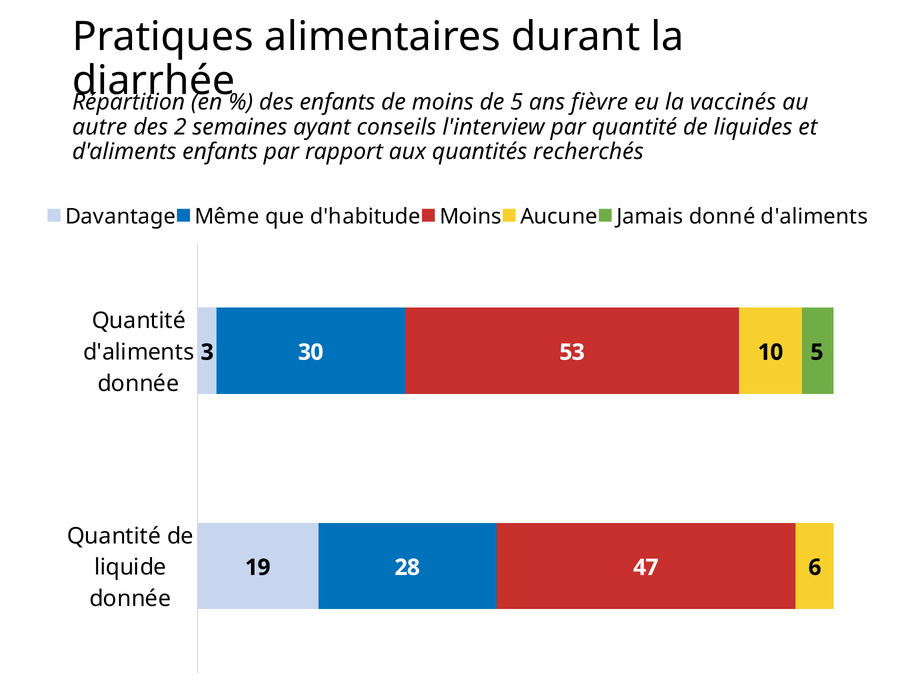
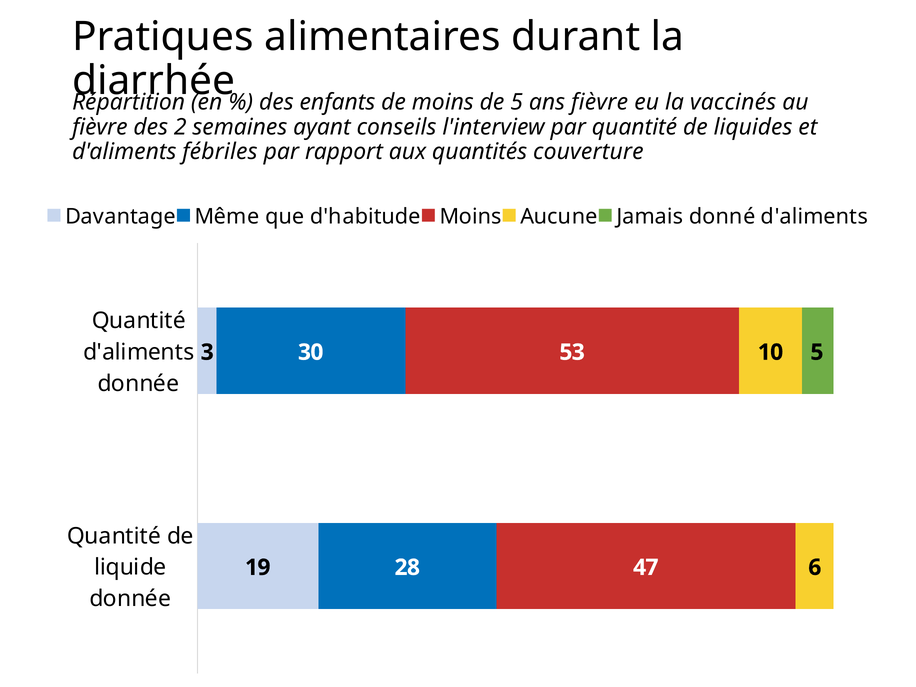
autre: autre -> fièvre (100, 127)
d'aliments enfants: enfants -> fébriles (220, 152)
recherchés: recherchés -> couverture (588, 152)
